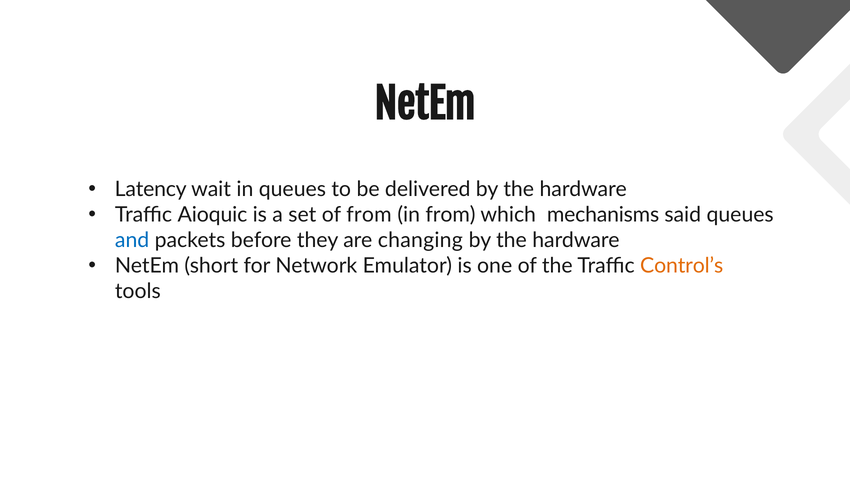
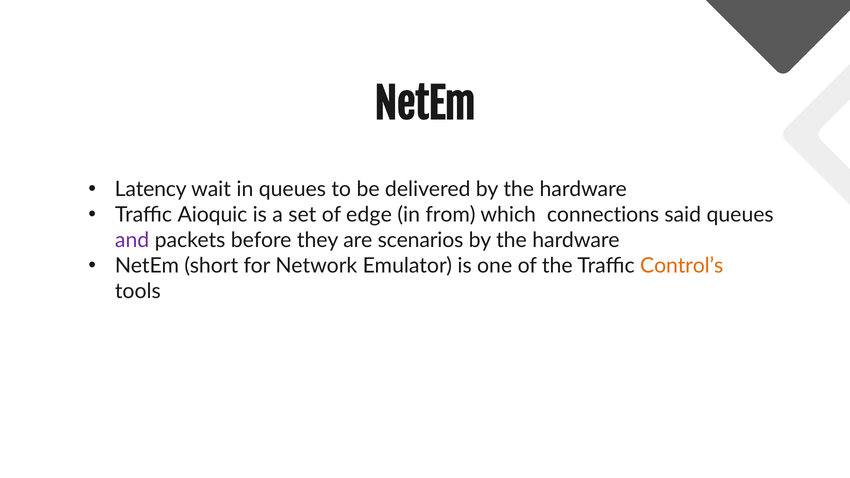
of from: from -> edge (369, 215)
mechanisms: mechanisms -> connections (603, 215)
and colour: blue -> purple (132, 241)
changing: changing -> scenarios (421, 241)
